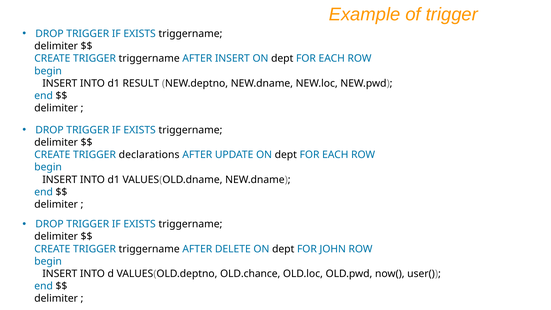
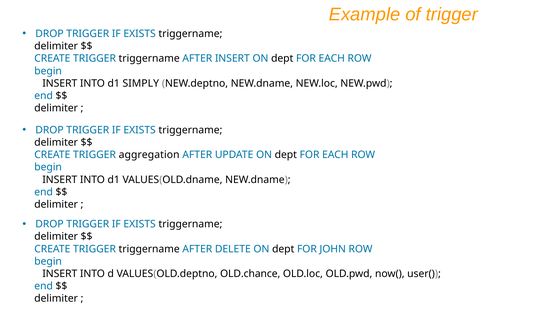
RESULT: RESULT -> SIMPLY (141, 83)
declarations: declarations -> aggregation (149, 155)
